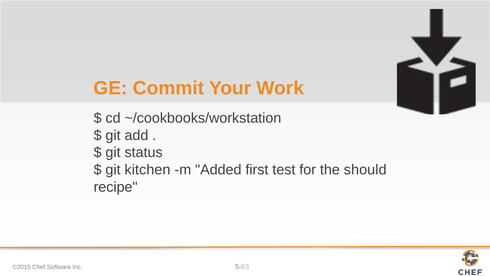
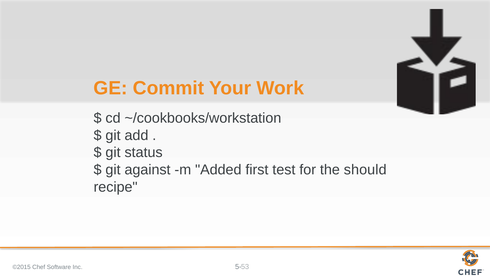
kitchen: kitchen -> against (148, 170)
